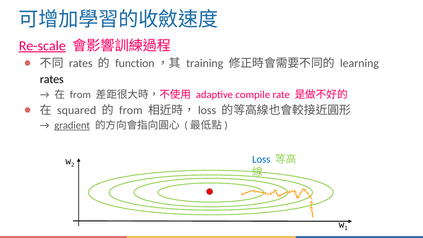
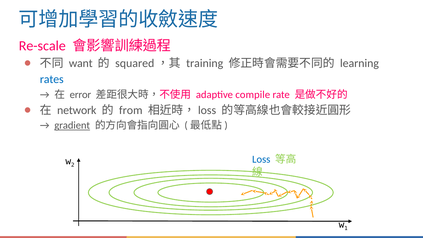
Re-scale underline: present -> none (42, 46)
rates: rates -> want (81, 63)
function: function -> squared (135, 63)
rates colour: black -> blue (52, 79)
from: from -> error (80, 95)
squared: squared -> network (77, 110)
